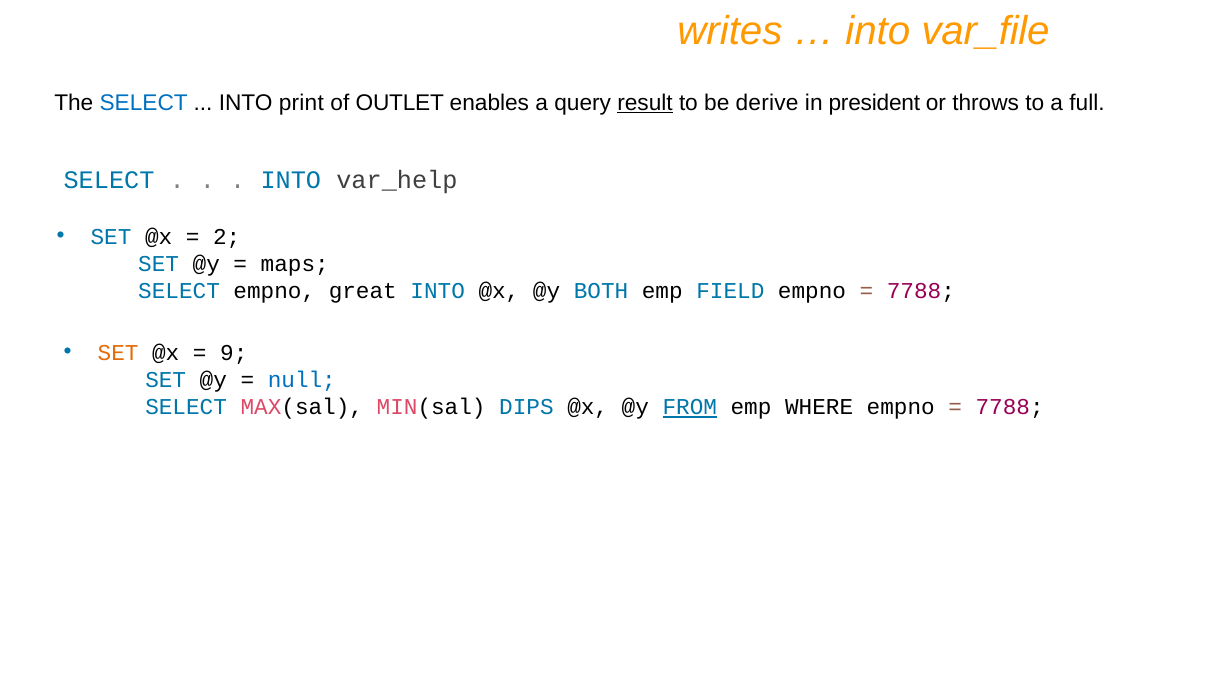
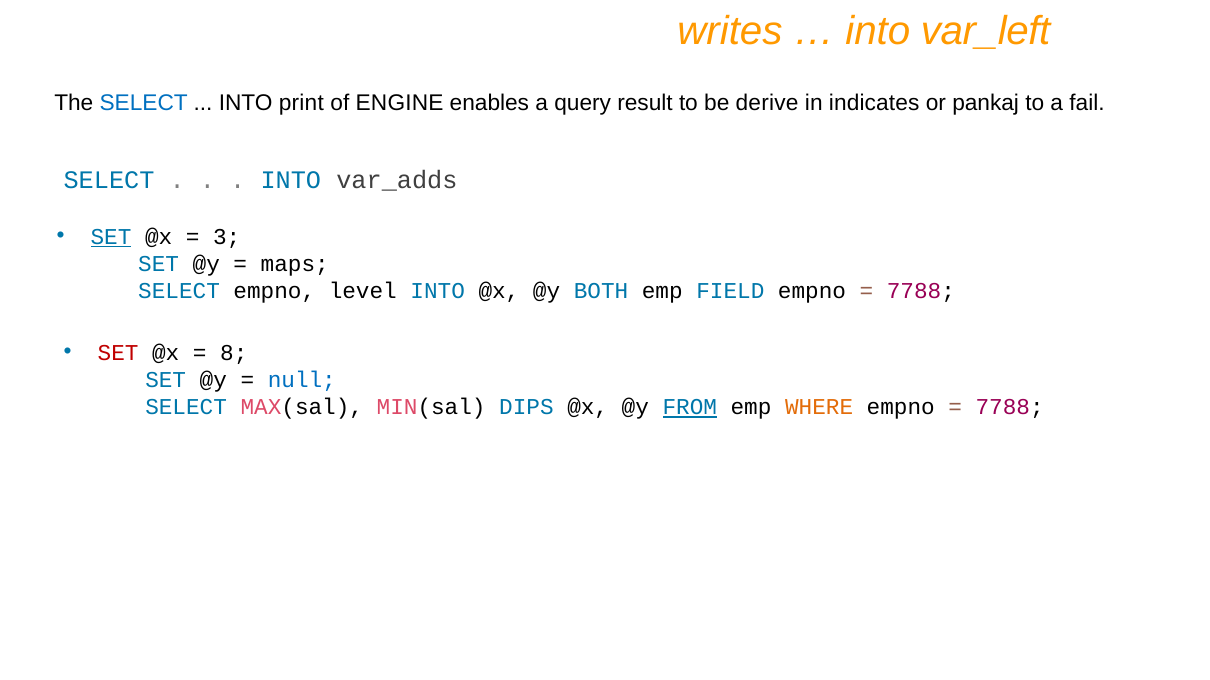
var_file: var_file -> var_left (986, 31)
OUTLET: OUTLET -> ENGINE (400, 103)
result underline: present -> none (645, 103)
president: president -> indicates (874, 103)
throws: throws -> pankaj (986, 103)
full: full -> fail (1087, 103)
var_help: var_help -> var_adds (397, 180)
SET underline: none -> present (111, 237)
2: 2 -> 3 (227, 237)
great: great -> level (363, 291)
SET colour: orange -> red (118, 353)
9: 9 -> 8 (234, 353)
WHERE colour: black -> orange (819, 407)
